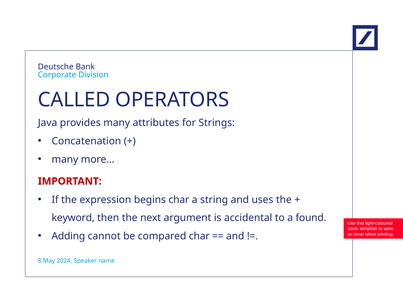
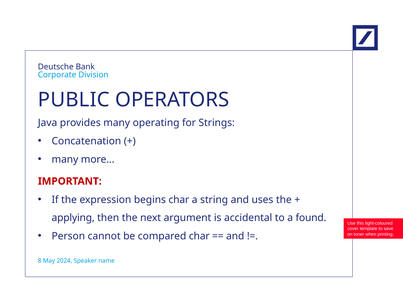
CALLED: CALLED -> PUBLIC (74, 100)
attributes: attributes -> operating (156, 123)
keyword: keyword -> applying (73, 218)
Adding: Adding -> Person (68, 236)
